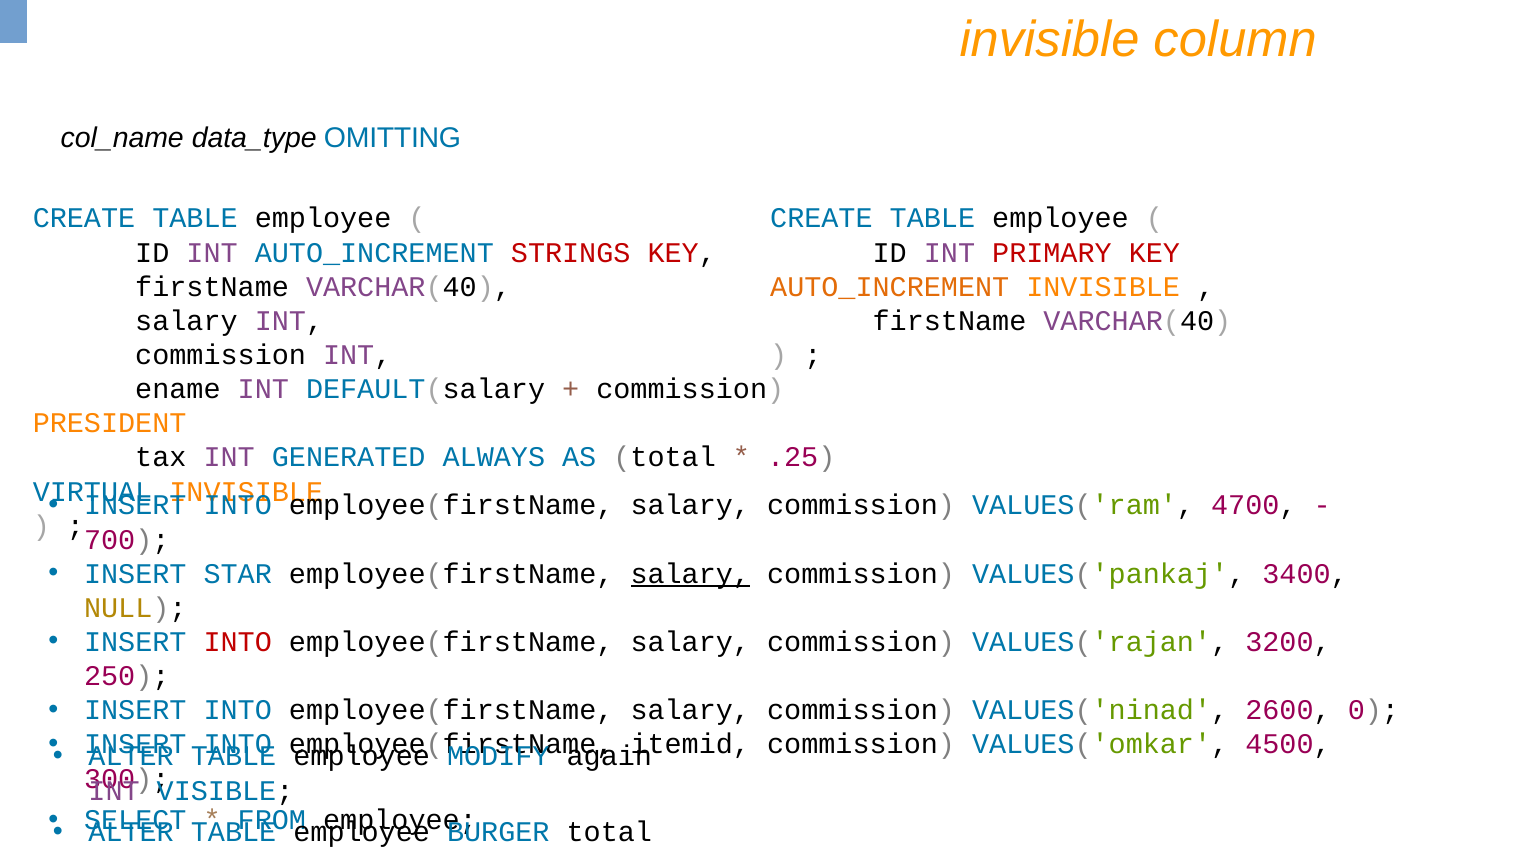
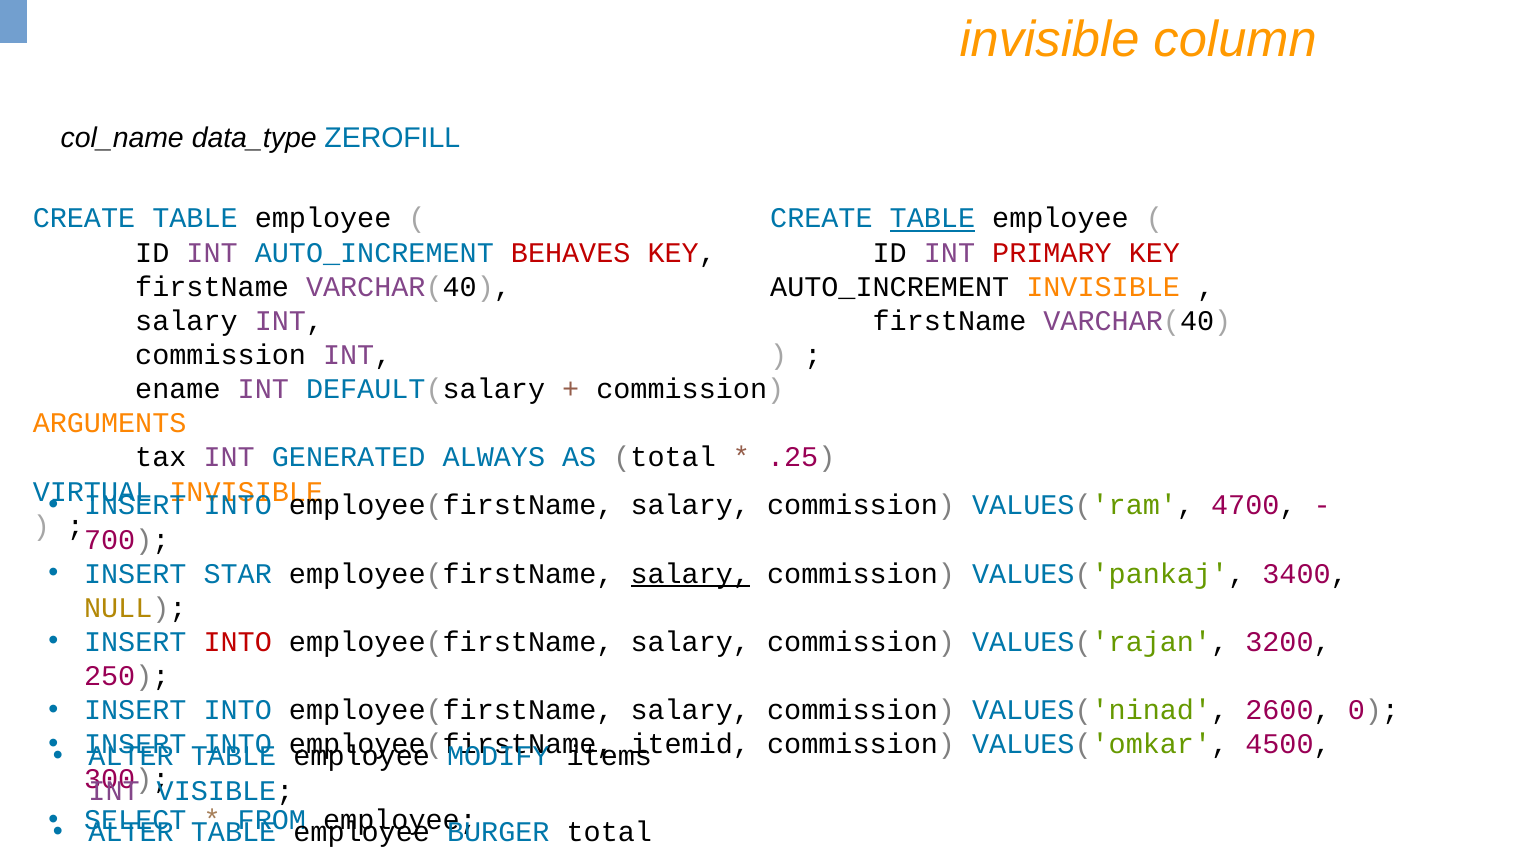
OMITTING: OMITTING -> ZEROFILL (392, 138)
TABLE underline: none -> present (932, 218)
STRINGS: STRINGS -> BEHAVES (571, 253)
AUTO_INCREMENT colour: orange -> black (890, 287)
PRESIDENT: PRESIDENT -> ARGUMENTS (110, 423)
again: again -> items (609, 756)
